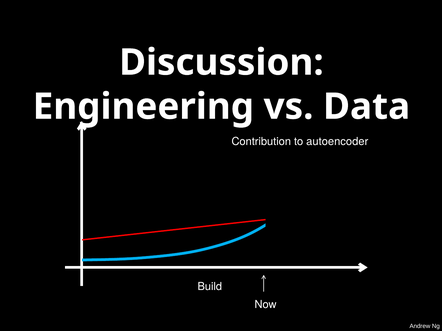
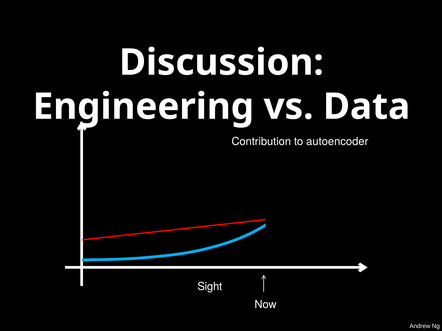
Build: Build -> Sight (210, 287)
